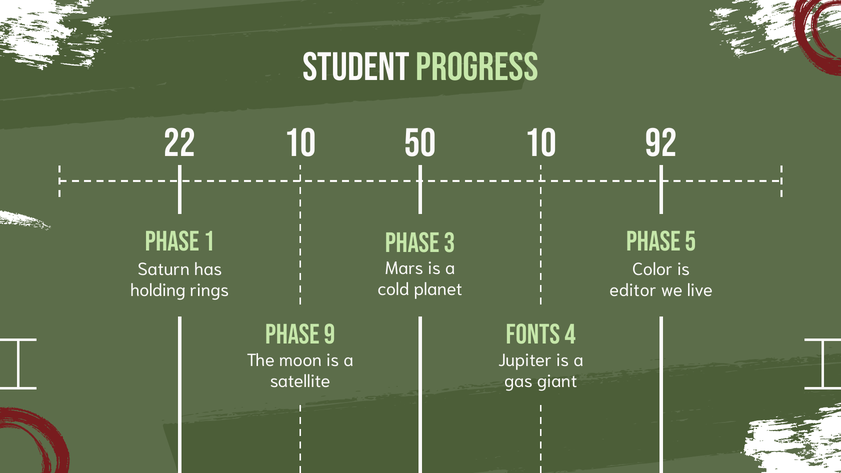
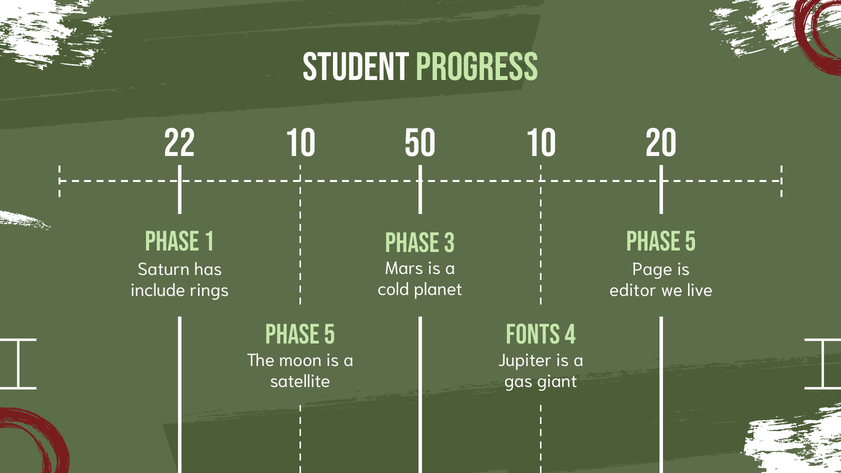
92: 92 -> 20 (661, 143)
Color: Color -> Page (652, 269)
holding: holding -> include (158, 290)
9: 9 -> 5 (330, 334)
